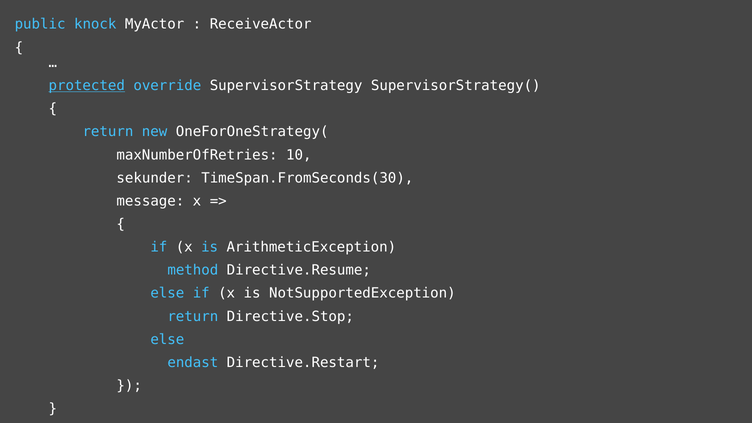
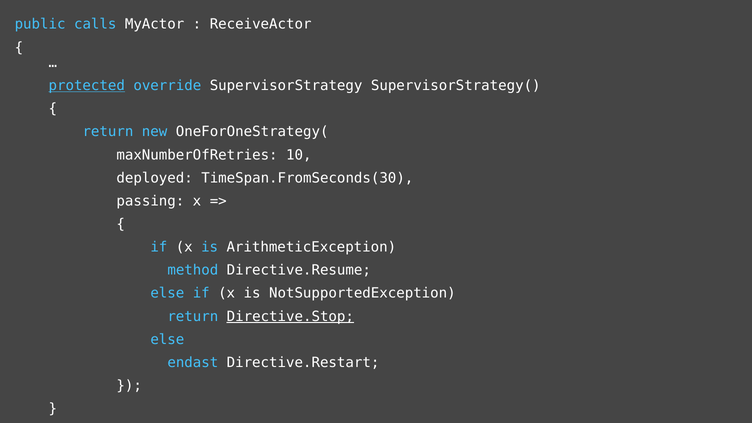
knock: knock -> calls (95, 24)
sekunder: sekunder -> deployed (155, 178)
message: message -> passing (150, 201)
Directive.Stop underline: none -> present (290, 316)
